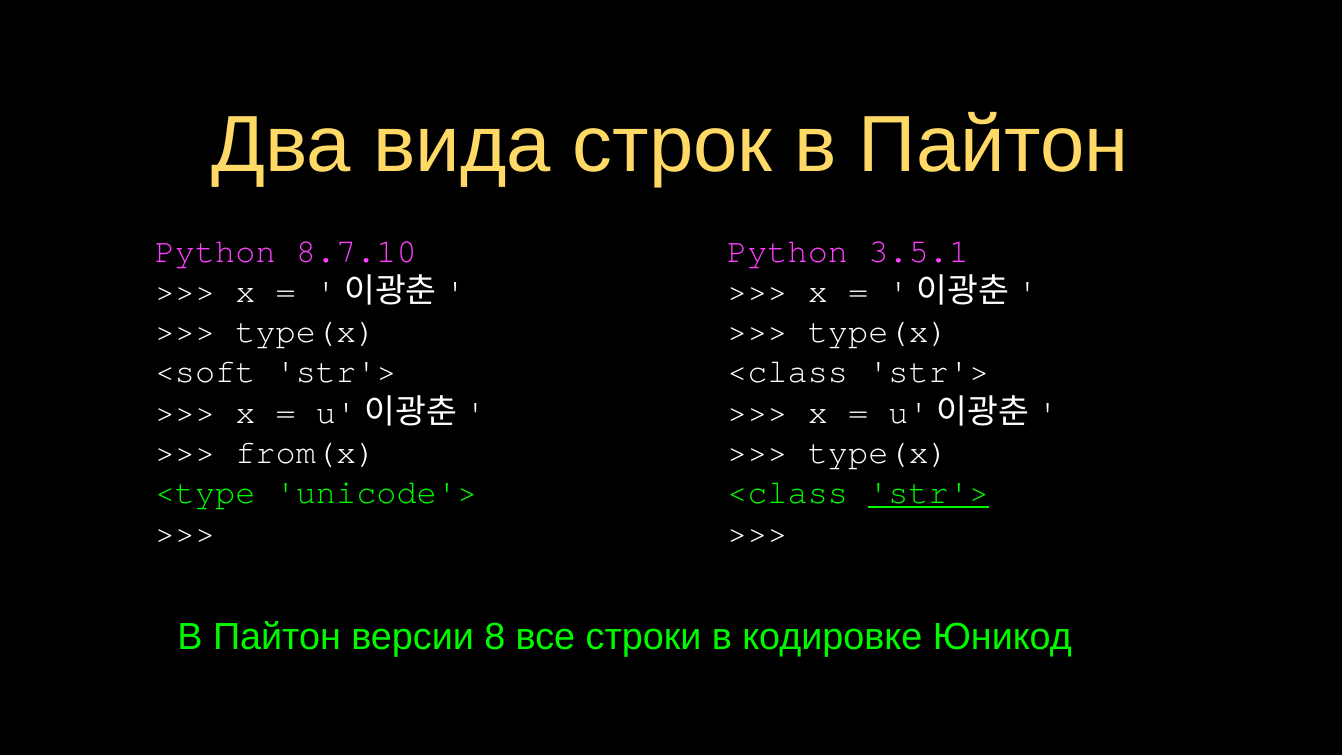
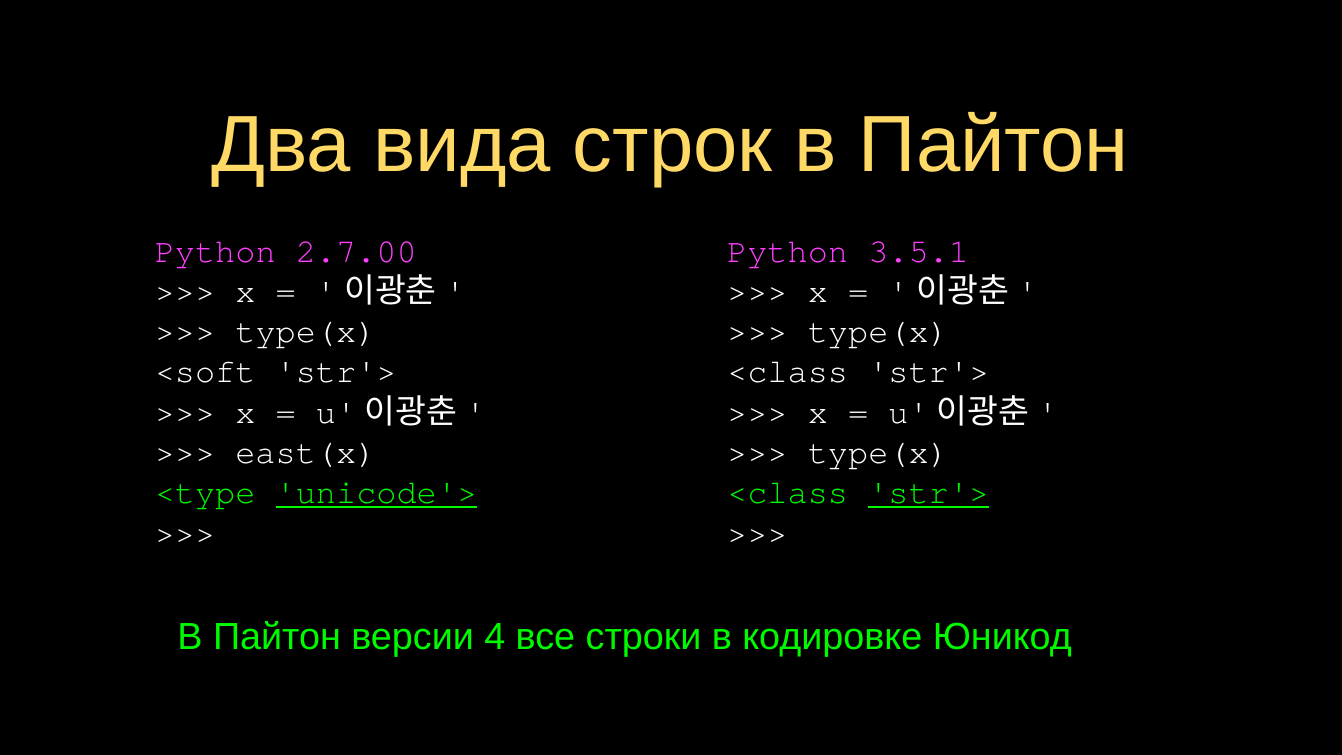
8.7.10: 8.7.10 -> 2.7.00 (356, 251)
from(x: from(x -> east(x (306, 452)
unicode'> underline: none -> present (376, 493)
8: 8 -> 4 (495, 637)
